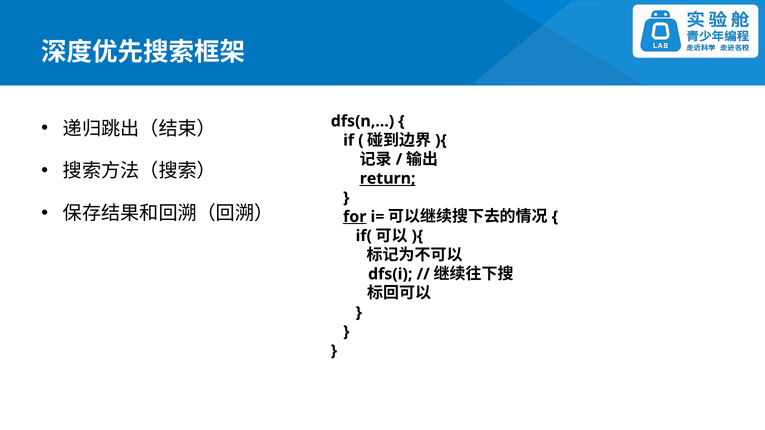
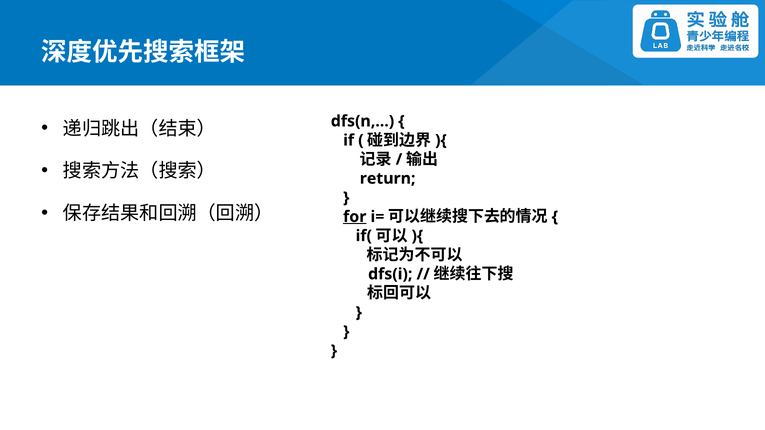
return underline: present -> none (388, 179)
